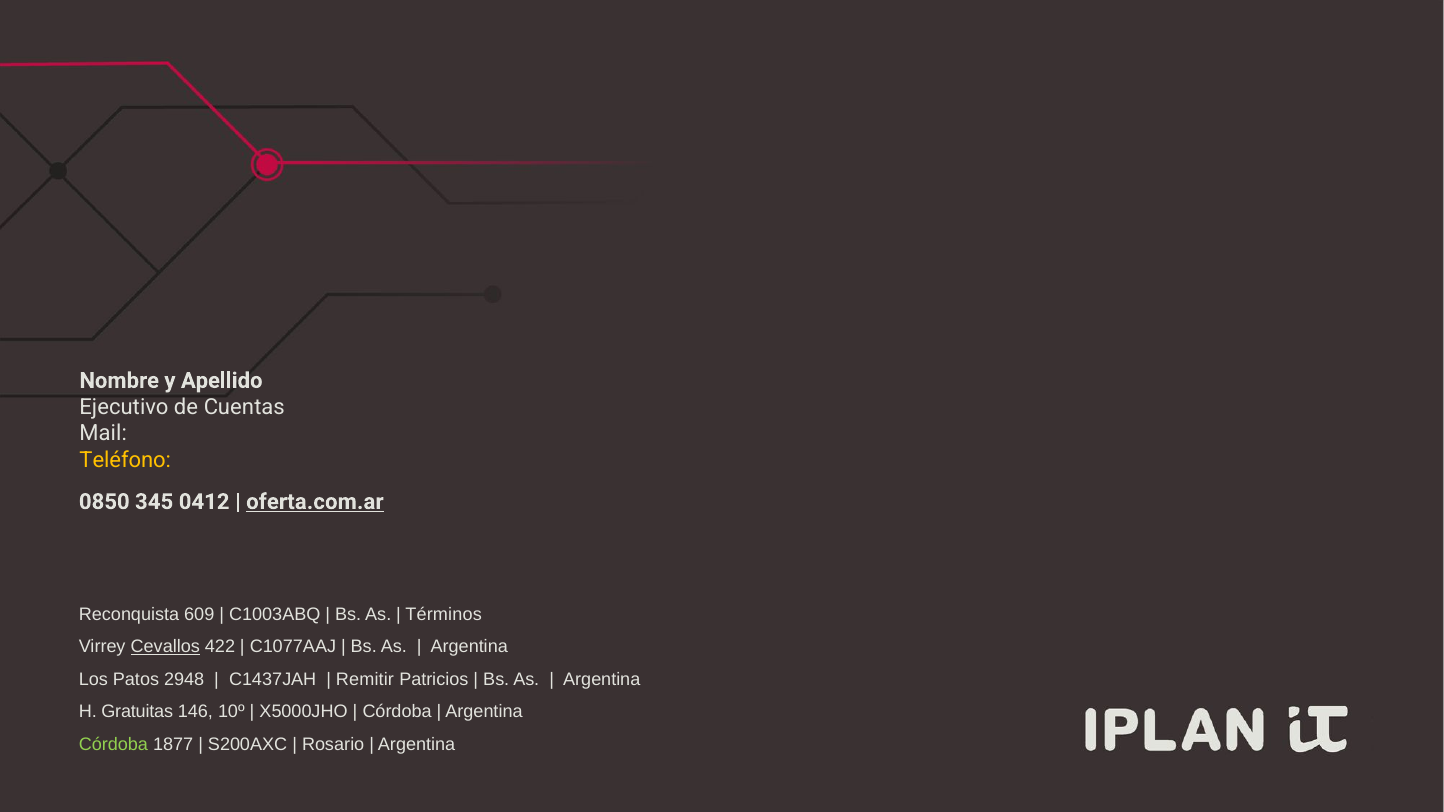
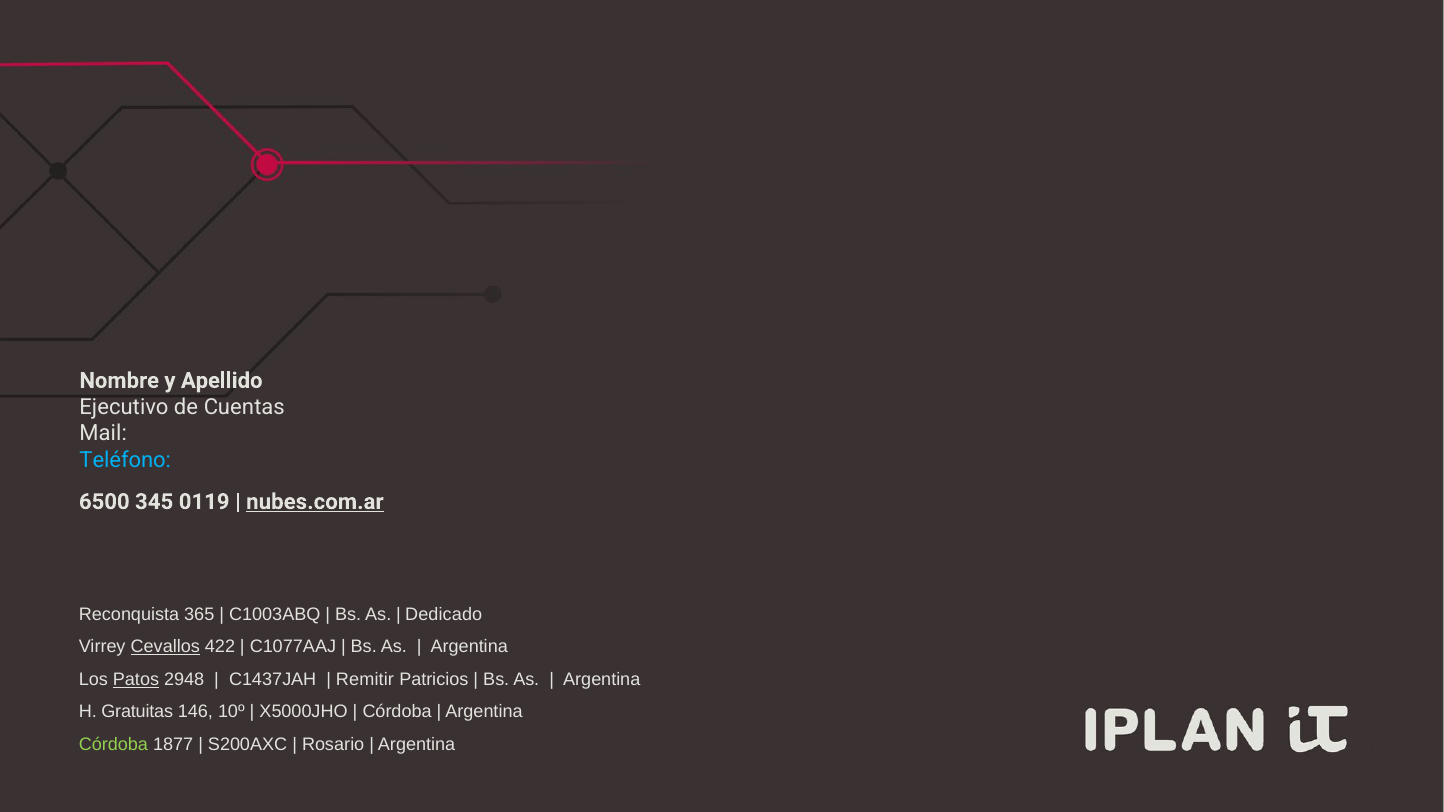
Teléfono colour: yellow -> light blue (125, 460)
0850: 0850 -> 6500 (104, 502)
0412: 0412 -> 0119 (204, 502)
oferta.com.ar: oferta.com.ar -> nubes.com.ar (315, 502)
609: 609 -> 365 (199, 614)
Términos: Términos -> Dedicado (444, 614)
Patos underline: none -> present (136, 680)
